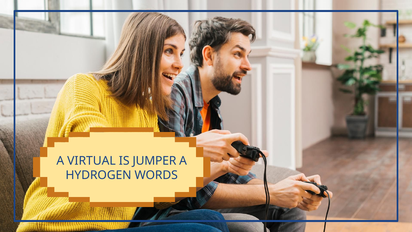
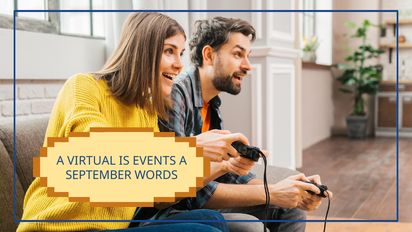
JUMPER: JUMPER -> EVENTS (154, 161)
HYDROGEN: HYDROGEN -> SEPTEMBER (99, 175)
